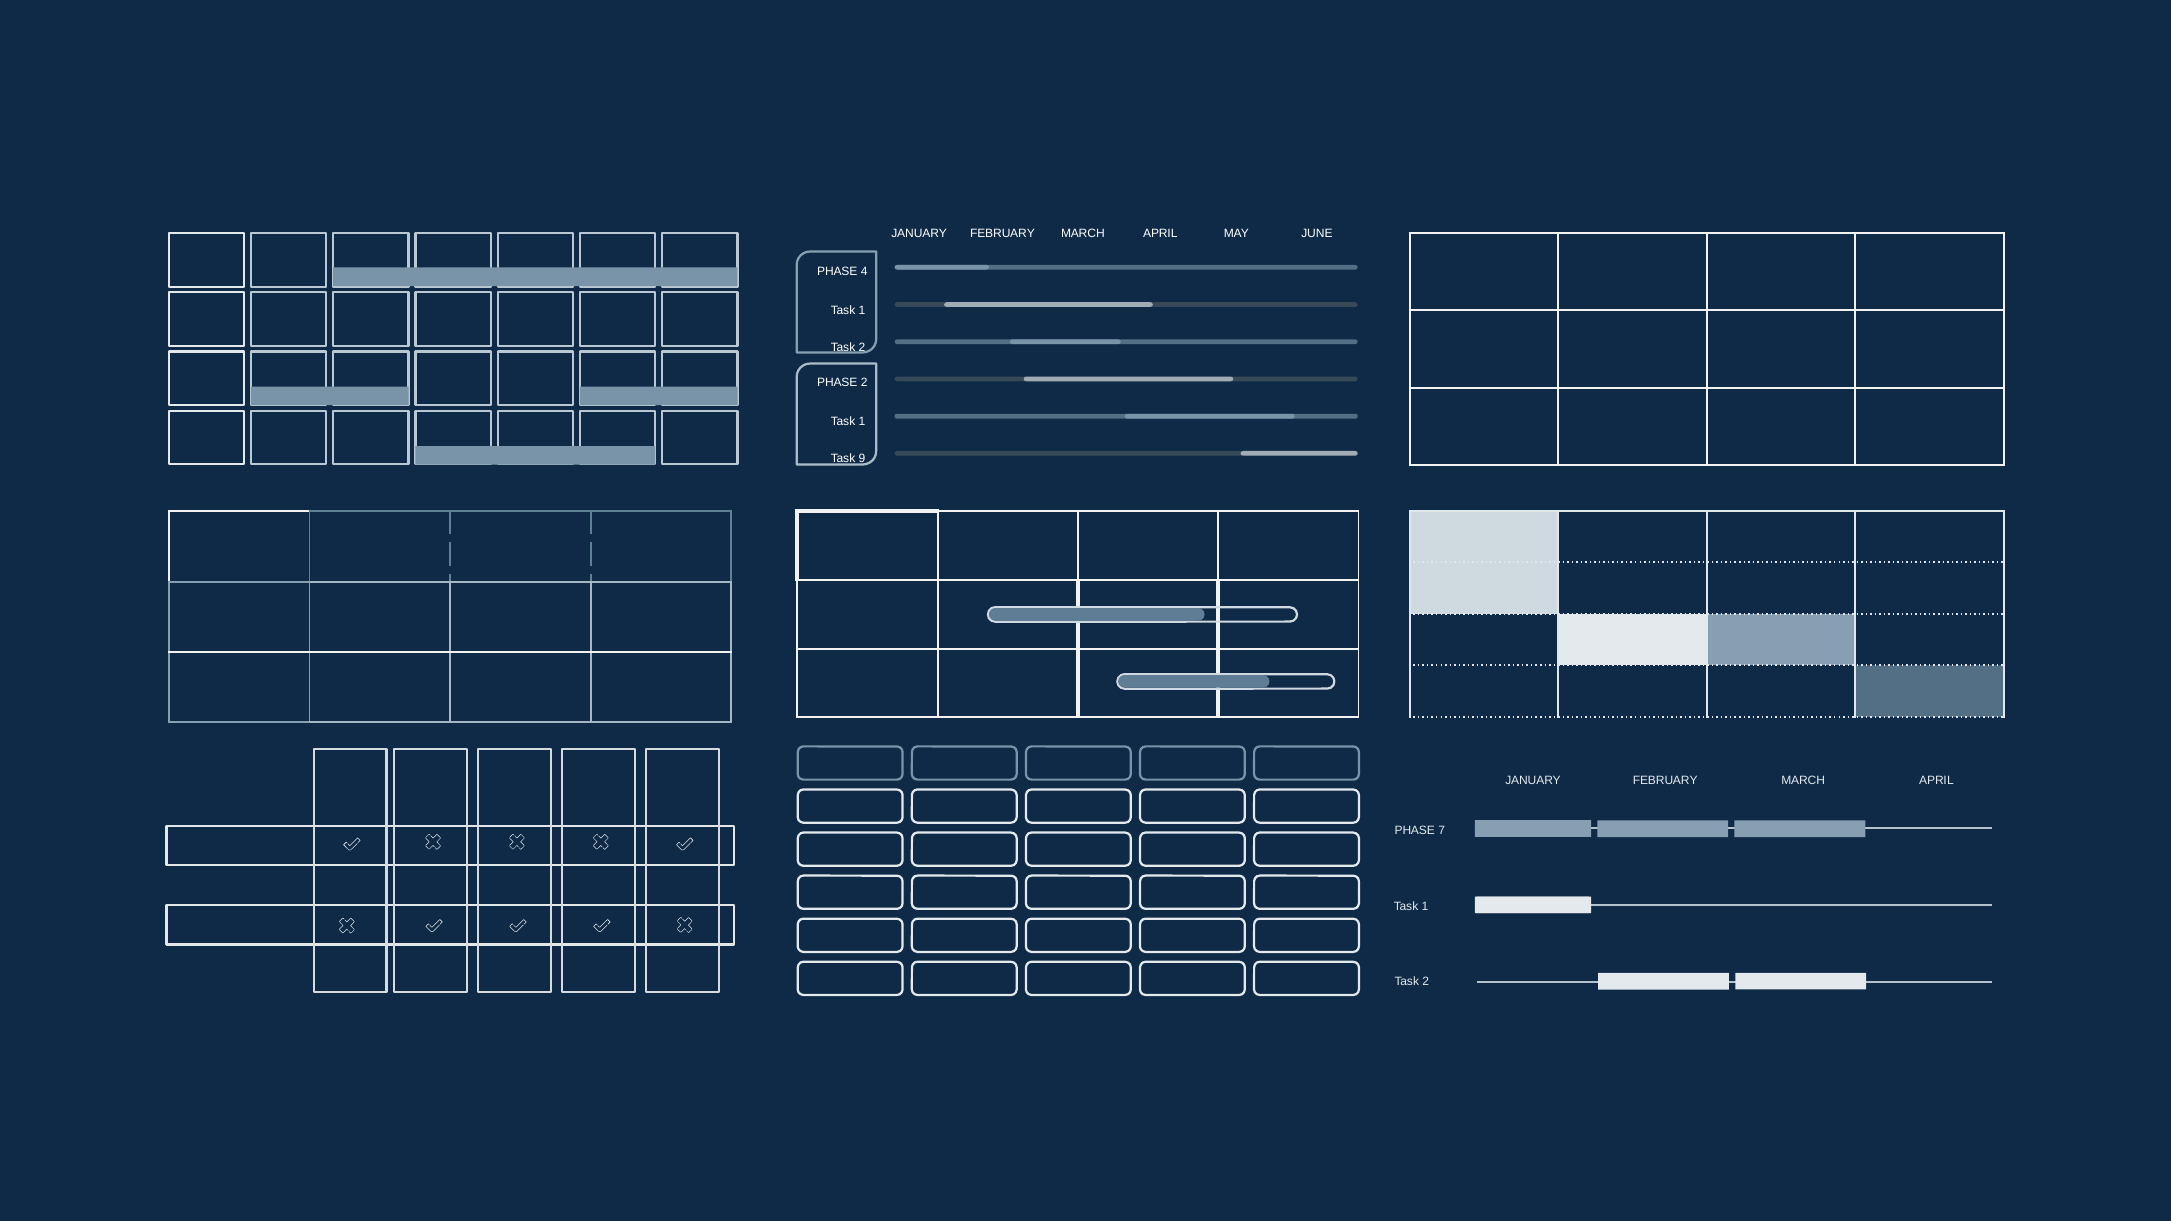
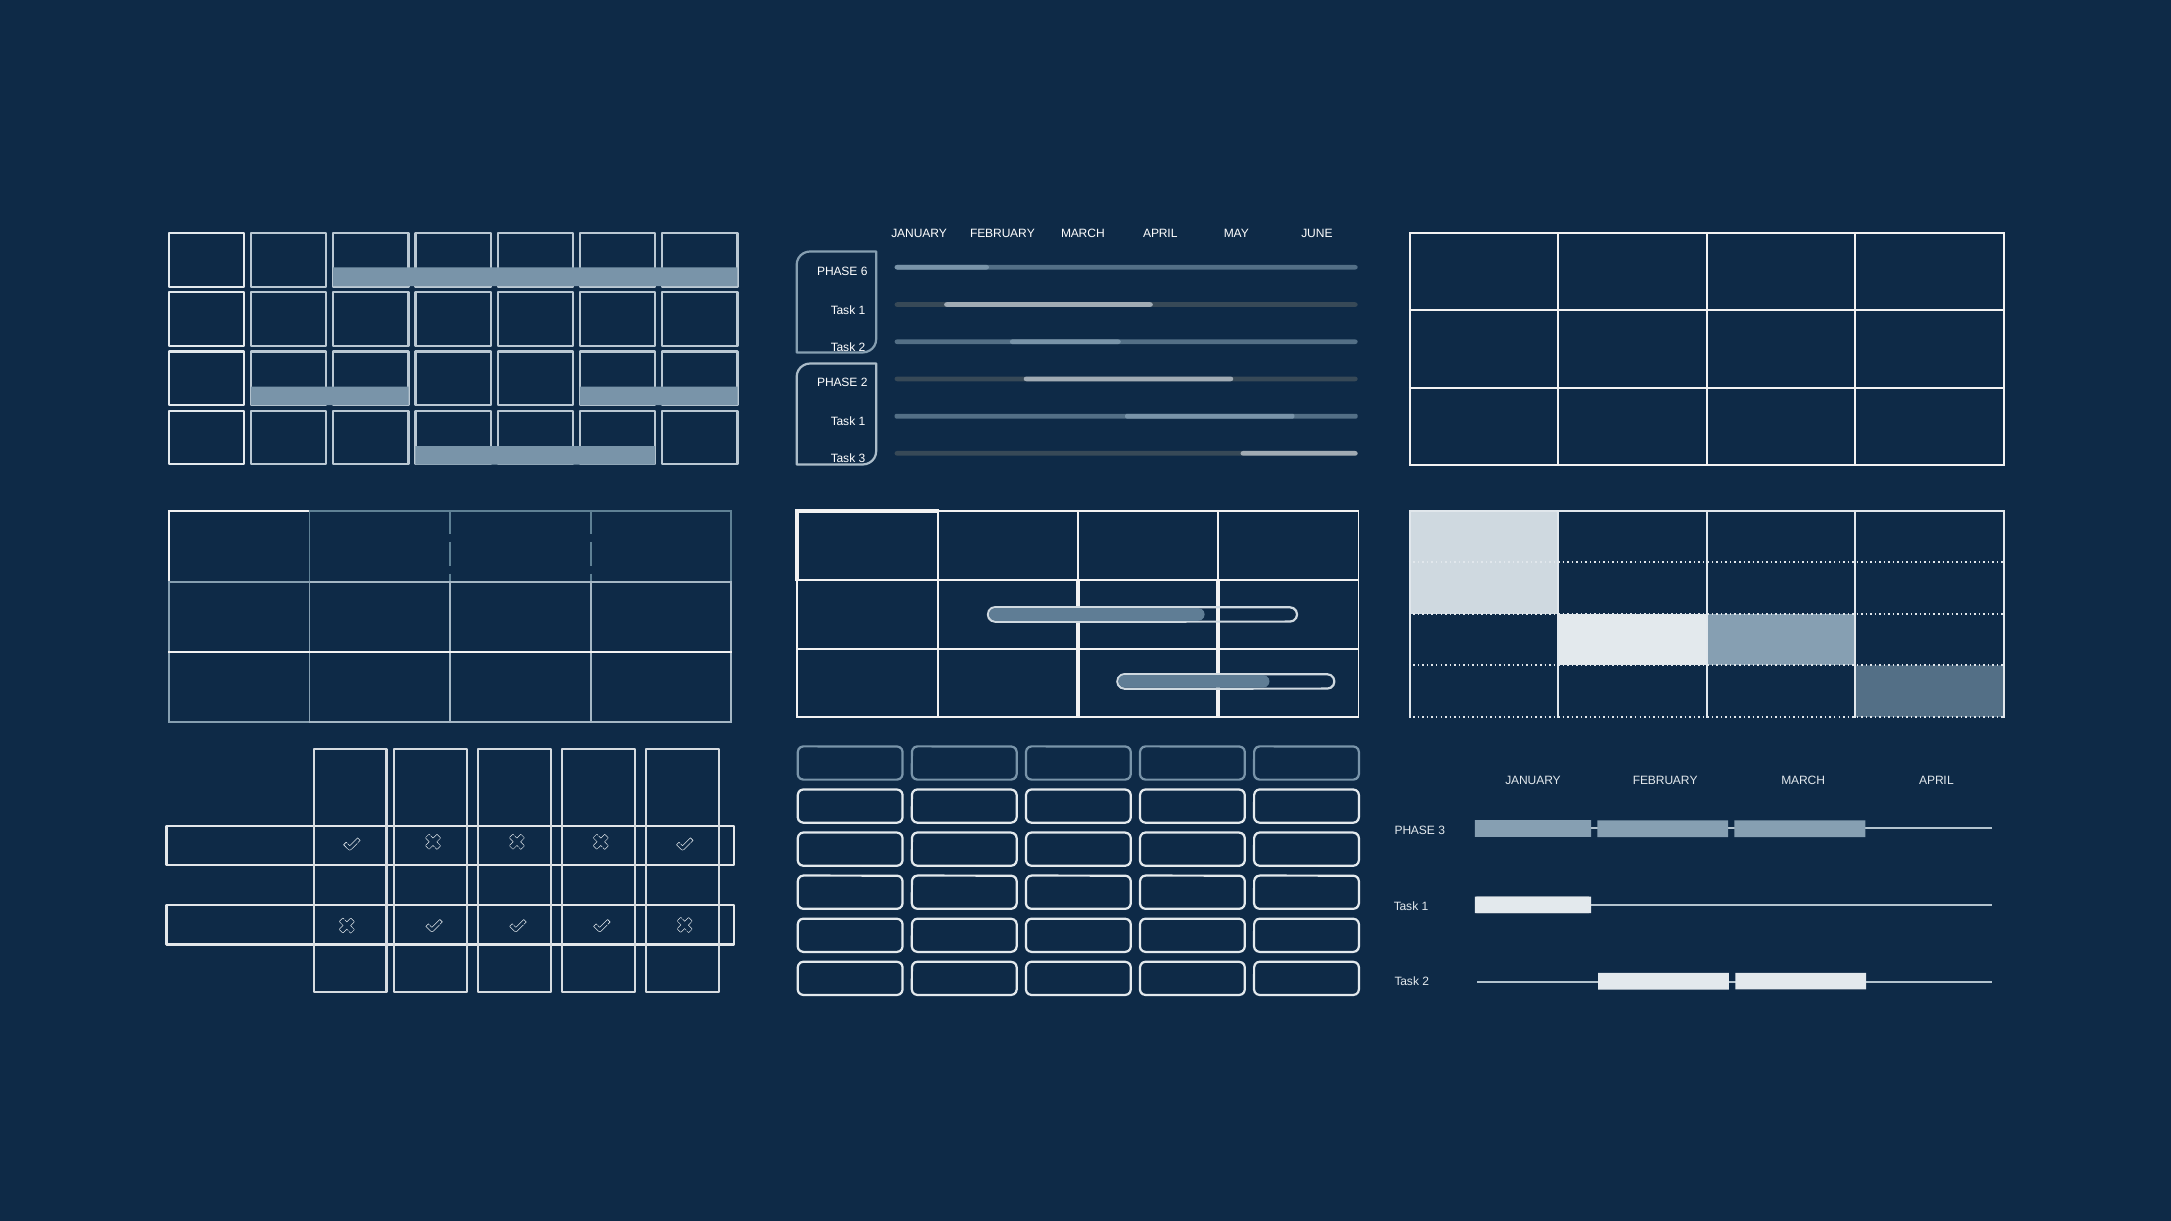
4: 4 -> 6 (864, 272)
Task 9: 9 -> 3 (862, 459)
PHASE 7: 7 -> 3 (1442, 831)
